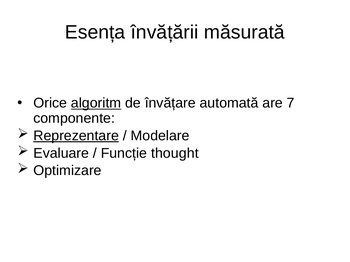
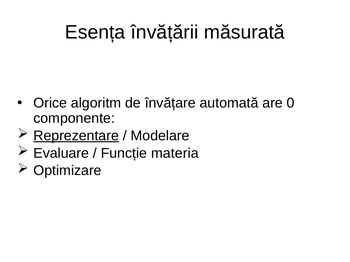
algoritm underline: present -> none (96, 103)
7: 7 -> 0 (291, 103)
thought: thought -> materia (175, 153)
